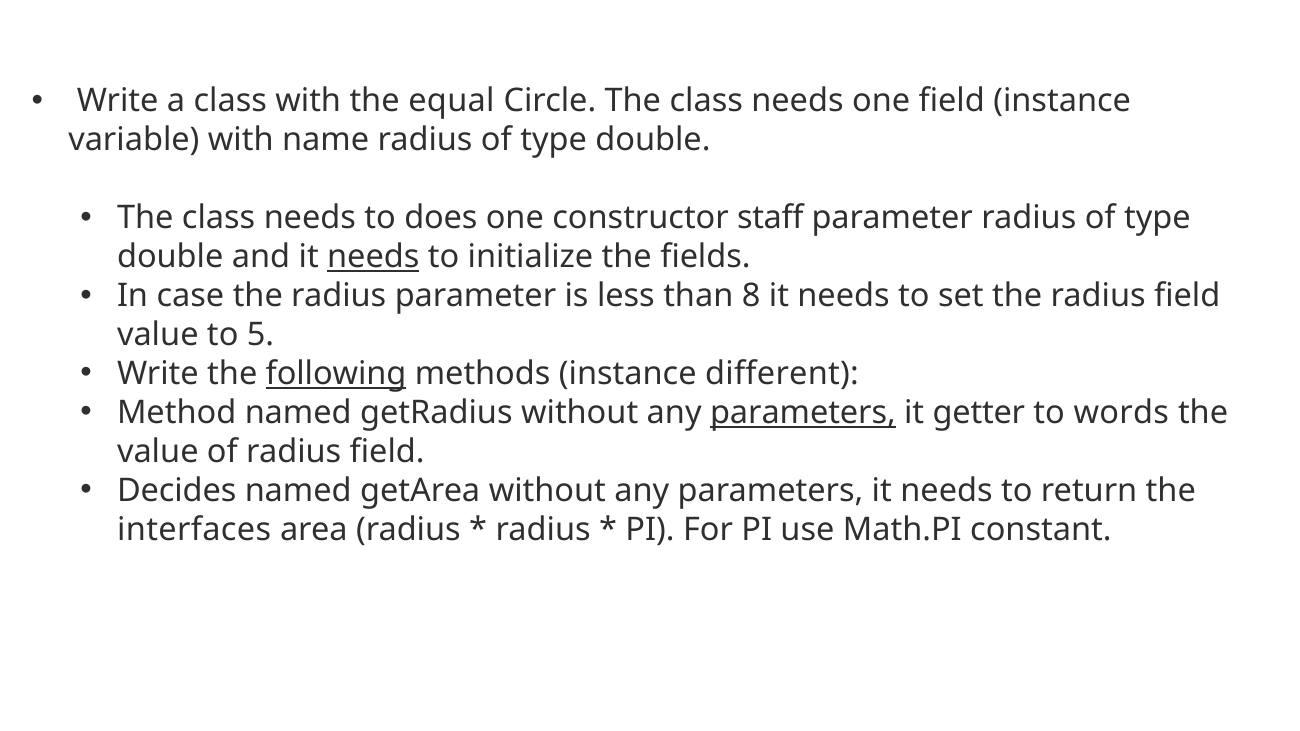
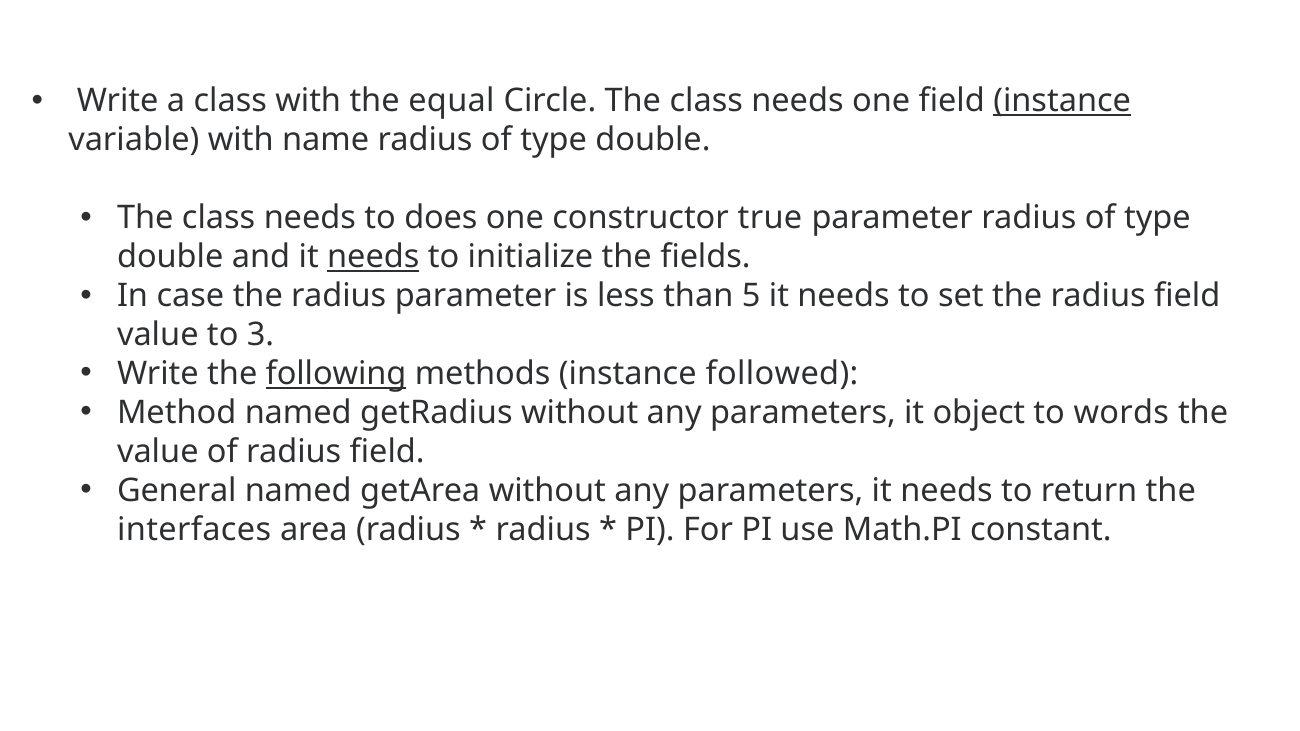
instance underline: none -> present (1062, 101)
staff: staff -> true (770, 218)
8: 8 -> 5 (751, 296)
5: 5 -> 3 (261, 335)
different: different -> followed (782, 374)
parameters underline: present -> none (803, 413)
getter: getter -> object (979, 413)
Decides: Decides -> General (177, 491)
